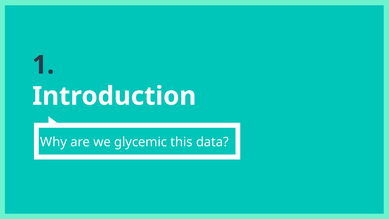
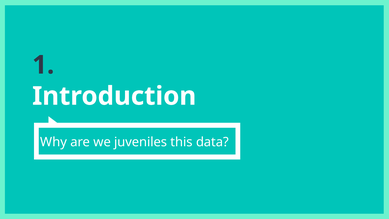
glycemic: glycemic -> juveniles (141, 142)
